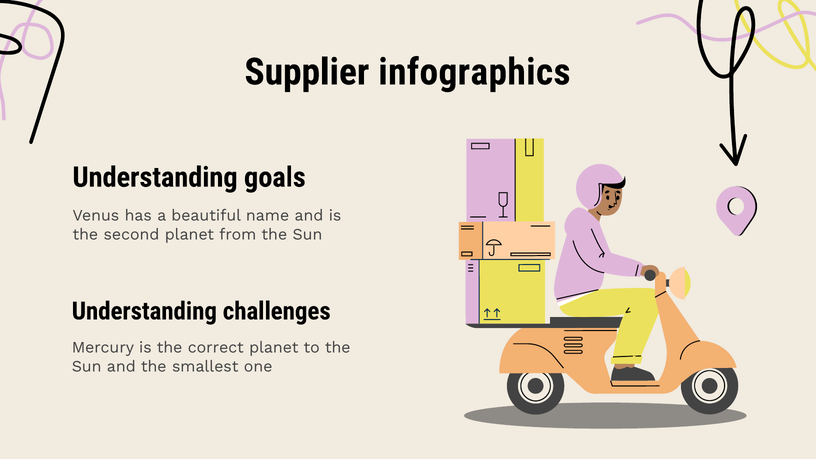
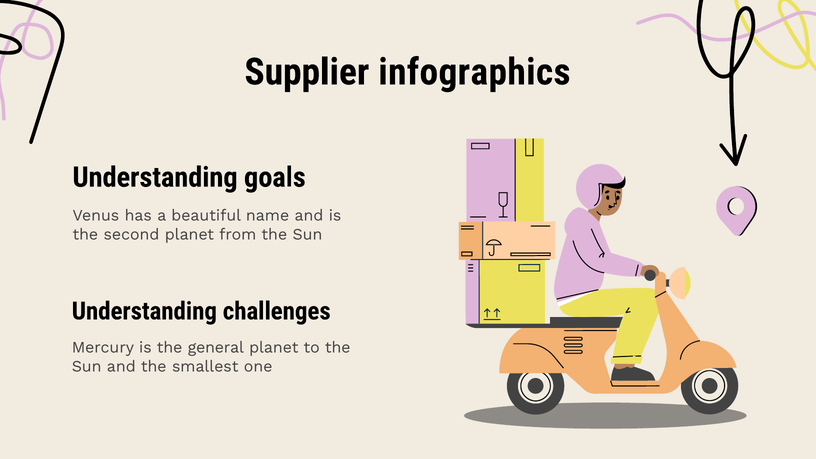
correct: correct -> general (216, 347)
